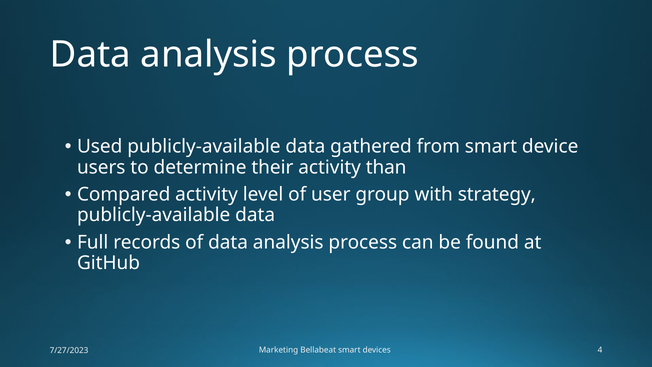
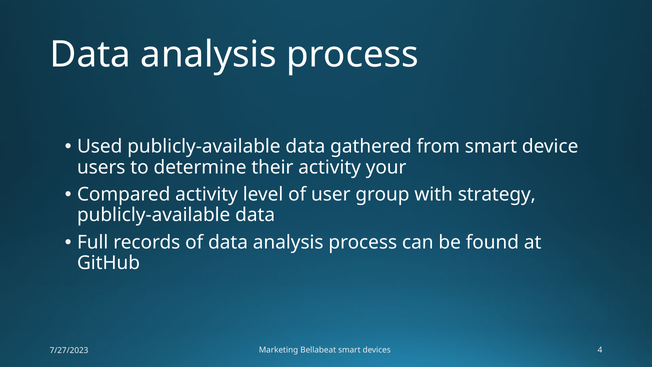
than: than -> your (386, 167)
